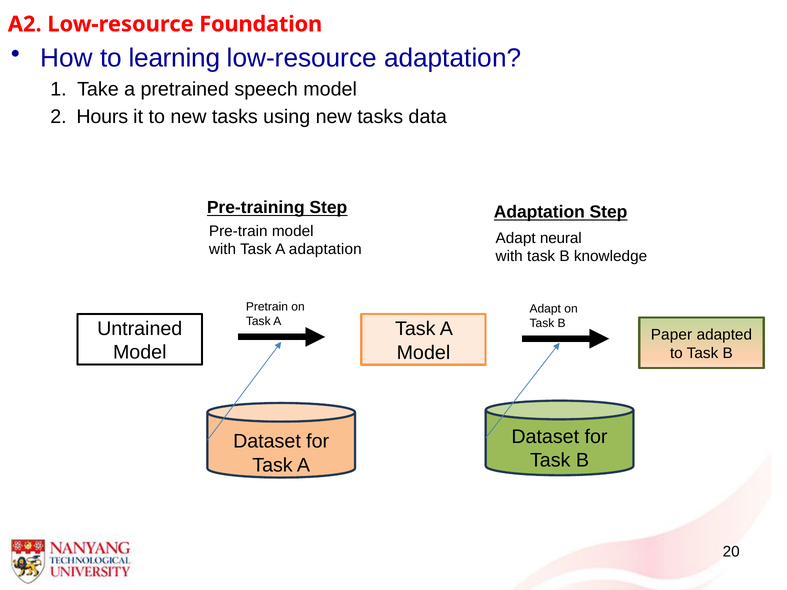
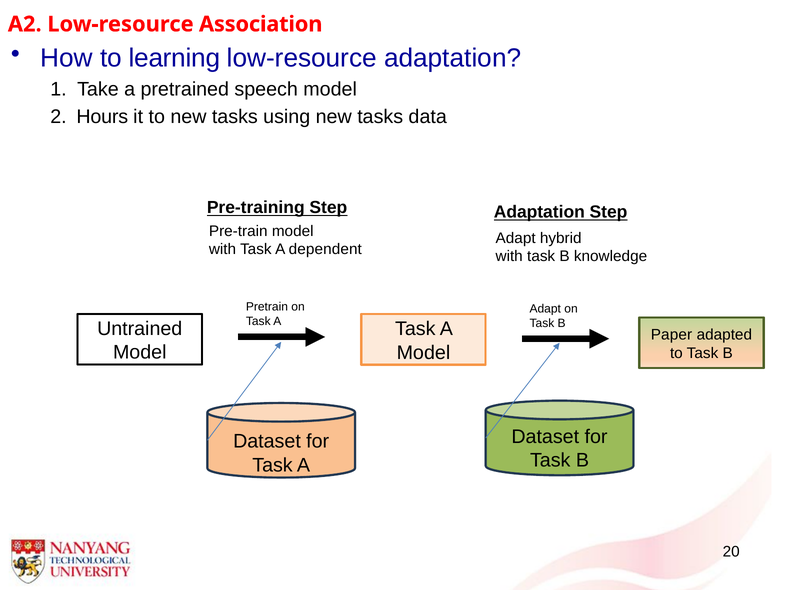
Foundation: Foundation -> Association (261, 24)
neural: neural -> hybrid (561, 238)
A adaptation: adaptation -> dependent (325, 250)
